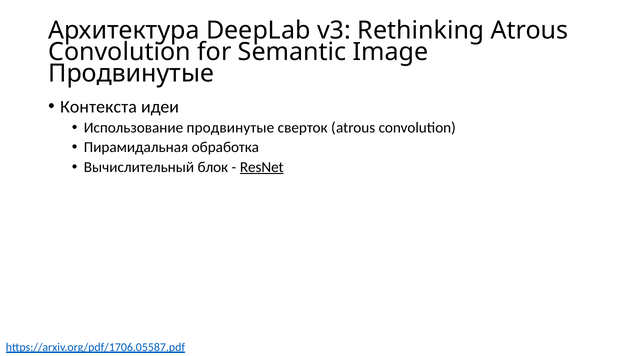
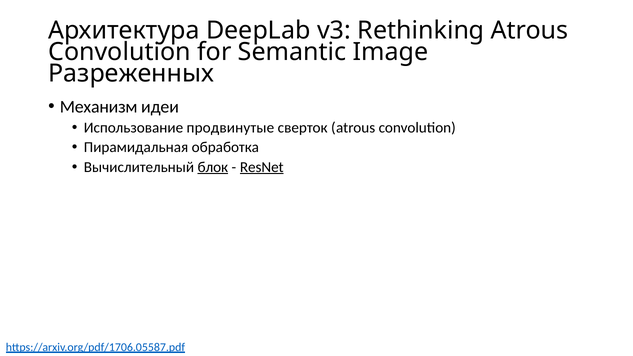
Продвинутые: Продвинутые -> Разреженных (131, 74)
Контекста: Контекста -> Механизм (99, 107)
блок underline: none -> present (213, 167)
